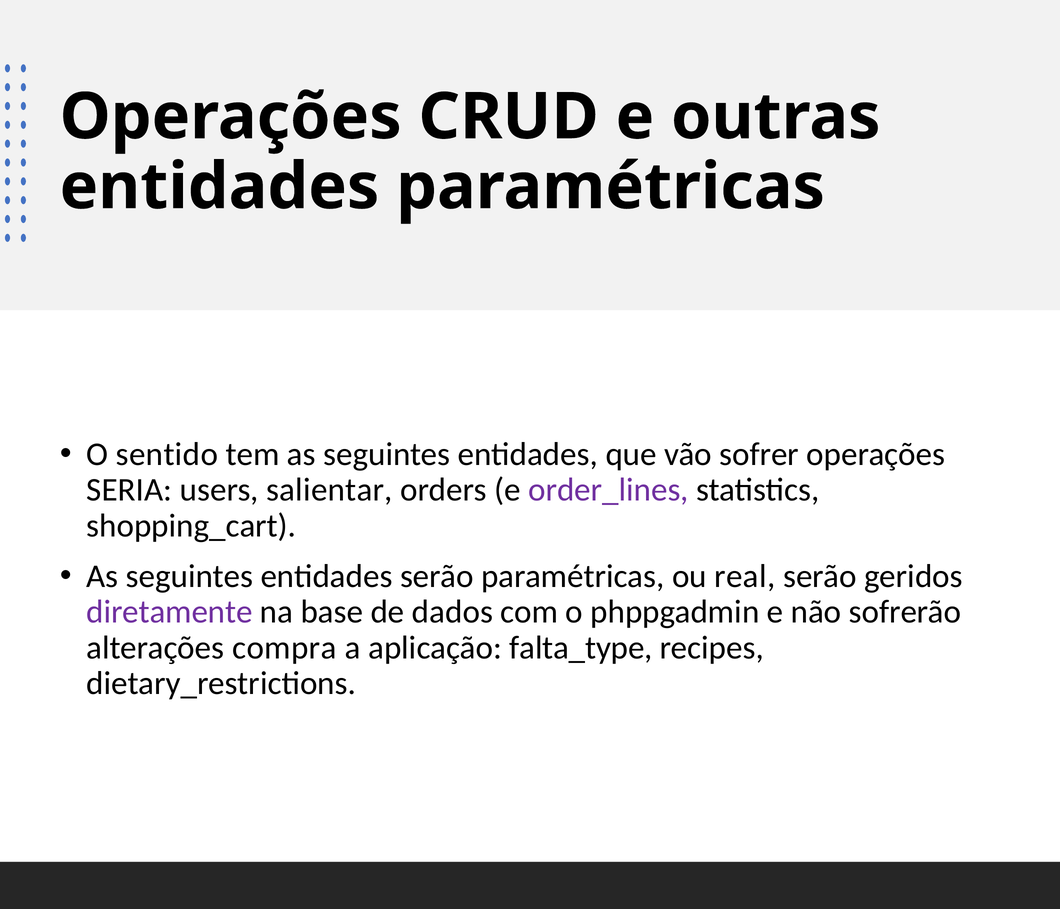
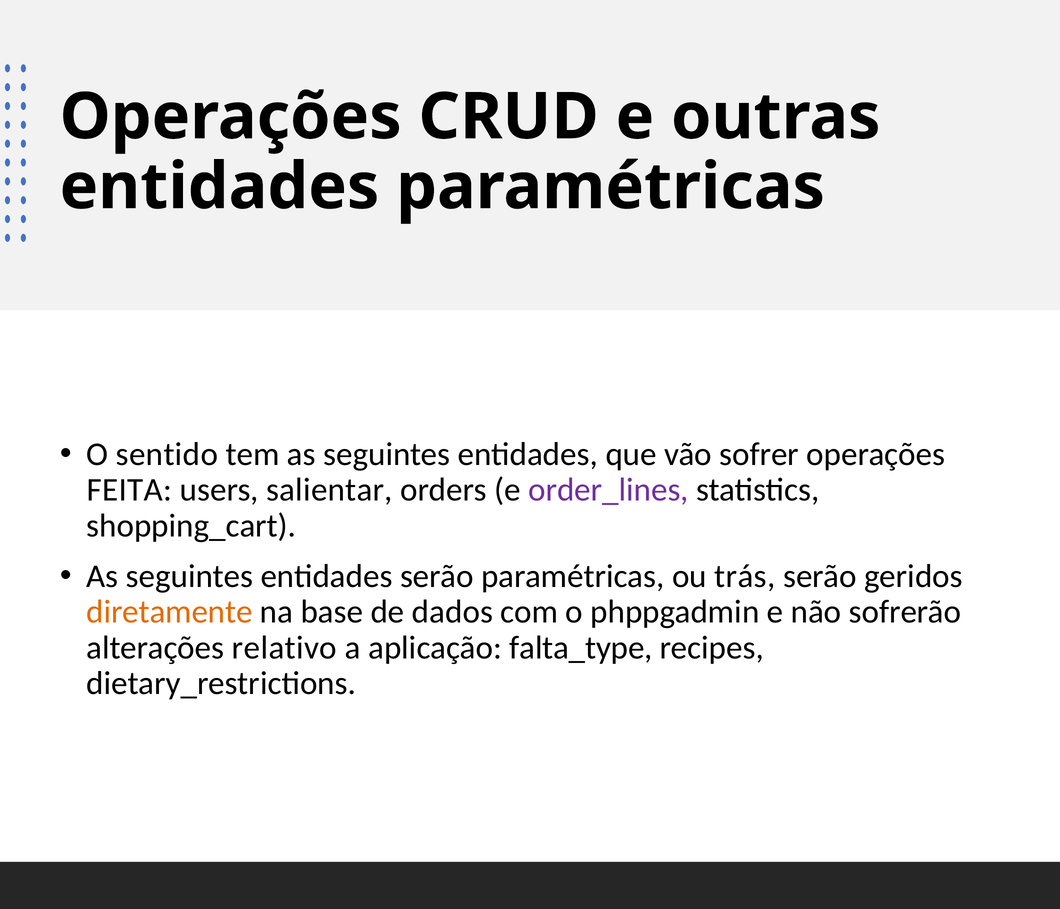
SERIA: SERIA -> FEITA (129, 490)
real: real -> trás (745, 576)
diretamente colour: purple -> orange (169, 612)
compra: compra -> relativo (284, 648)
